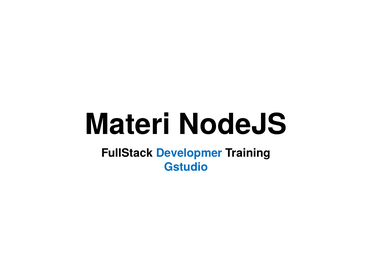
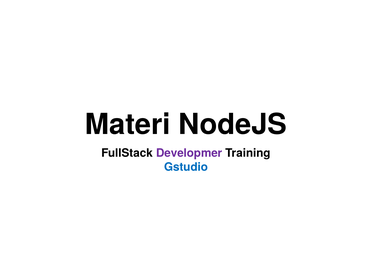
Developmer colour: blue -> purple (189, 153)
